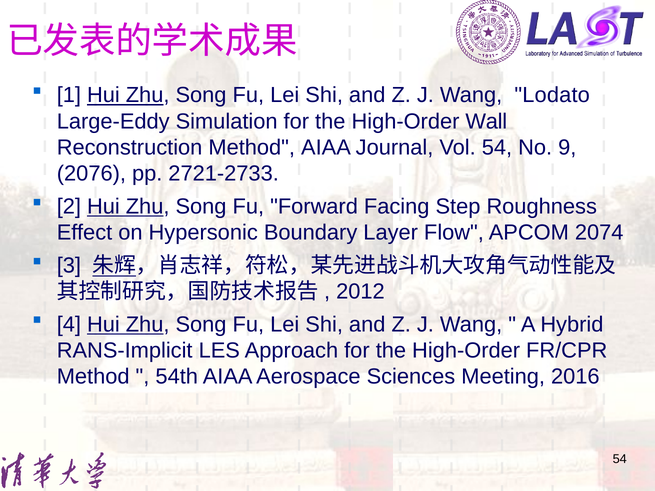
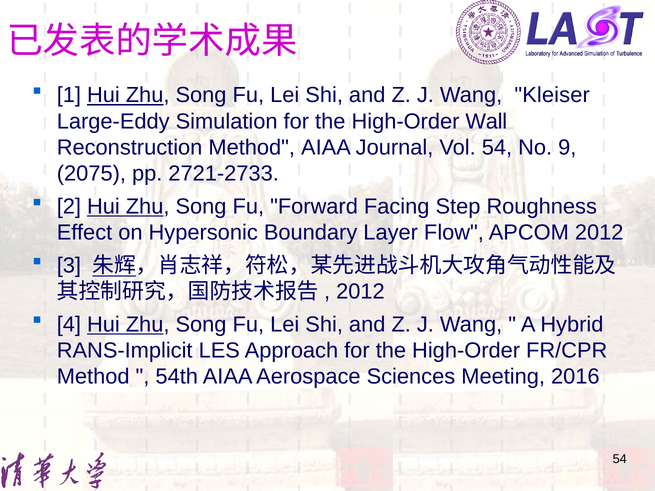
Lodato: Lodato -> Kleiser (552, 95)
2076: 2076 -> 2075 (91, 174)
APCOM 2074: 2074 -> 2012 (599, 233)
